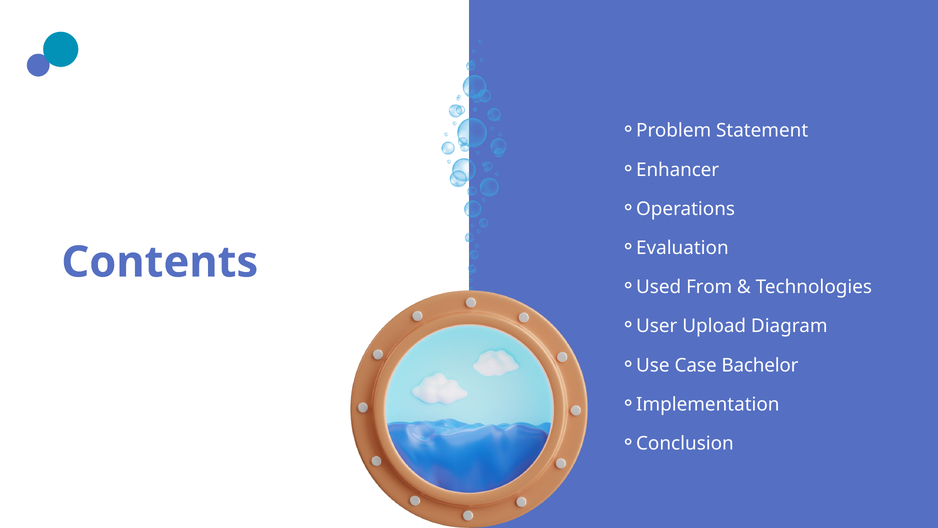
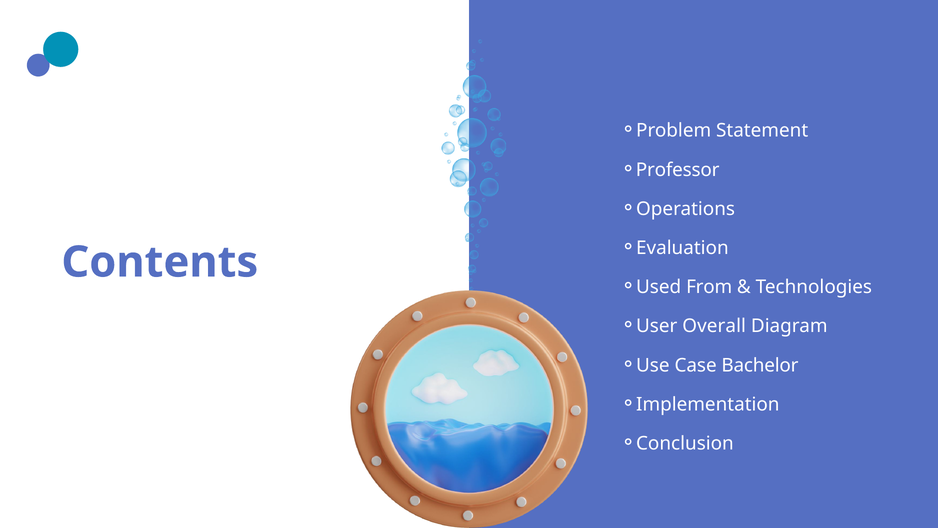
Enhancer: Enhancer -> Professor (678, 170)
Upload: Upload -> Overall (714, 326)
